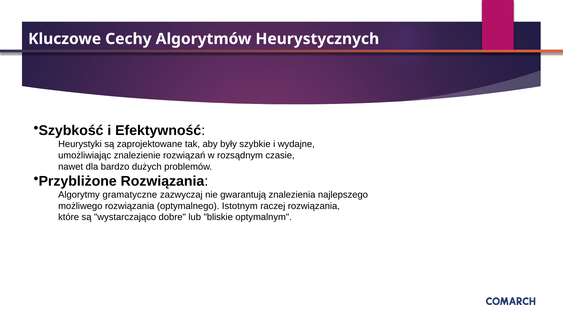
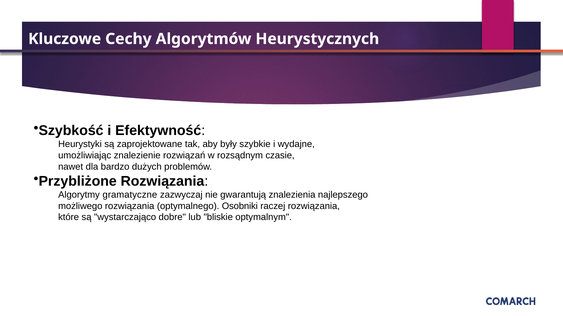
Istotnym: Istotnym -> Osobniki (240, 206)
